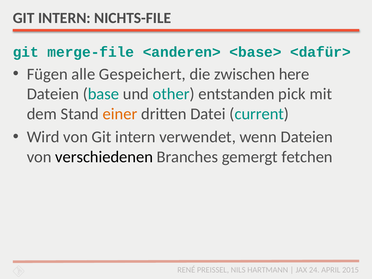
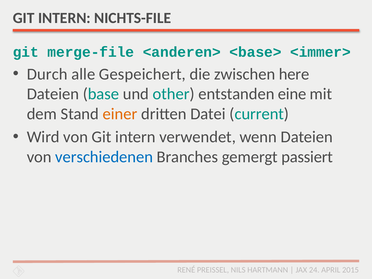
<dafür>: <dafür> -> <immer> (320, 52)
Fügen: Fügen -> Durch (47, 74)
pick: pick -> eine (292, 94)
verschiedenen colour: black -> blue (104, 157)
fetchen: fetchen -> passiert (307, 157)
